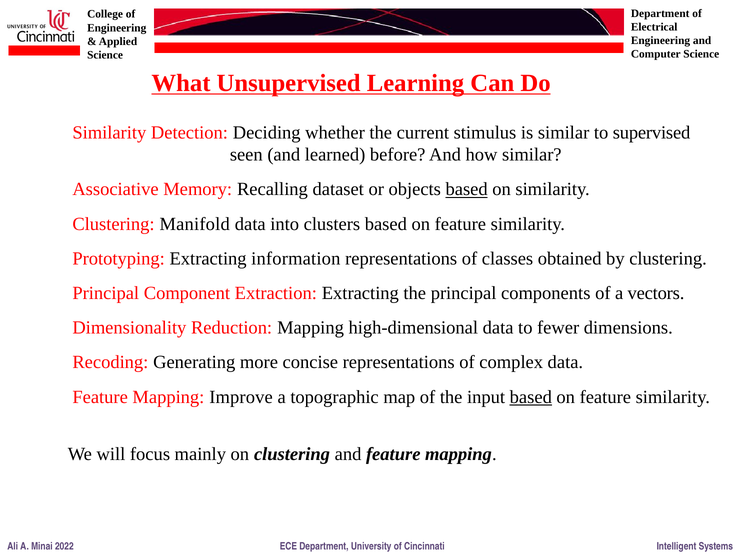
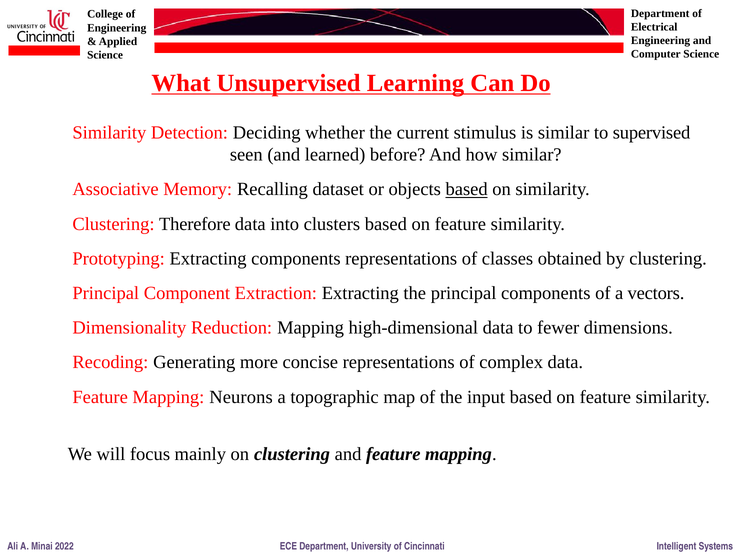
Manifold: Manifold -> Therefore (195, 224)
Extracting information: information -> components (296, 258)
Improve: Improve -> Neurons (241, 397)
based underline: present -> none (531, 397)
